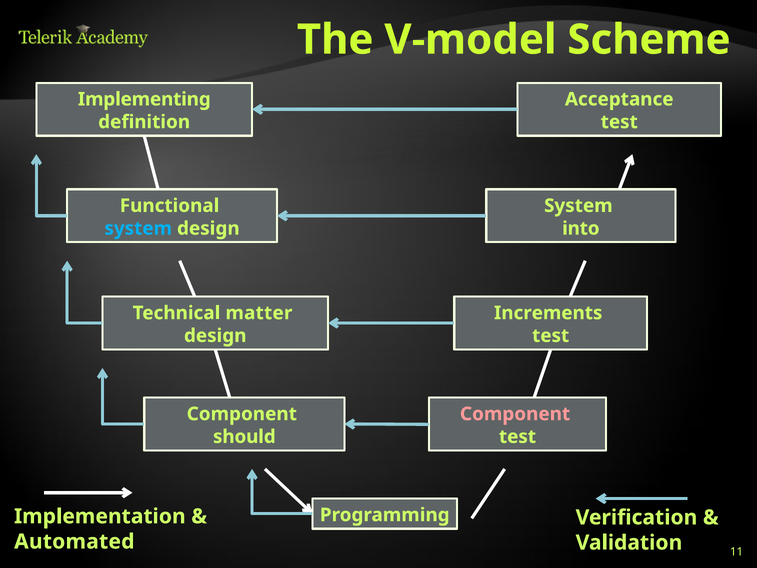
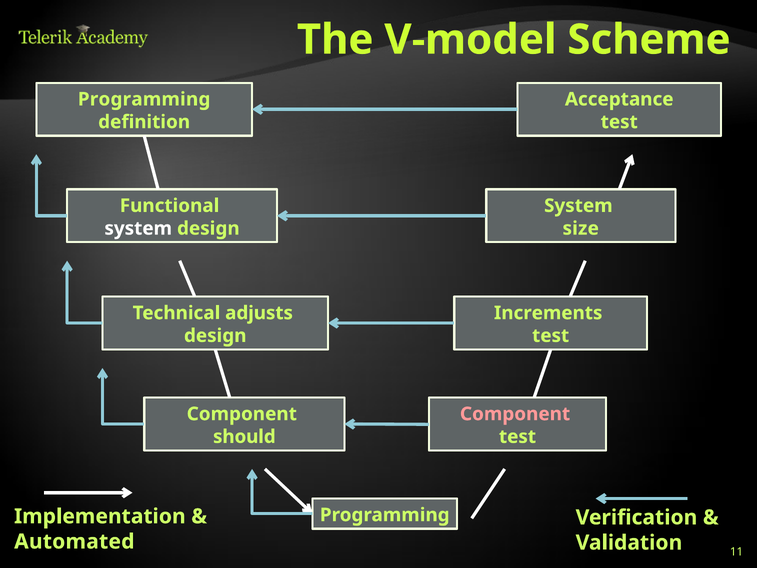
Implementing: Implementing -> Programming (144, 99)
system colour: light blue -> white (138, 228)
into: into -> size (581, 228)
matter: matter -> adjusts (259, 313)
